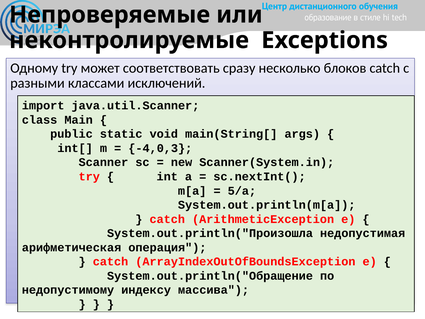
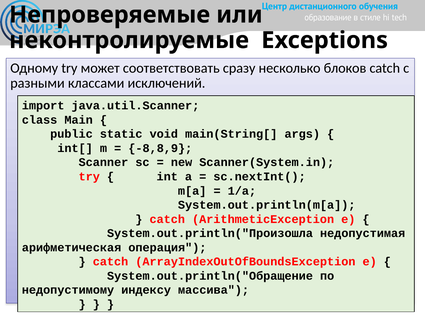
-4,0,3: -4,0,3 -> -8,8,9 (160, 148)
5/a: 5/a -> 1/a (242, 191)
